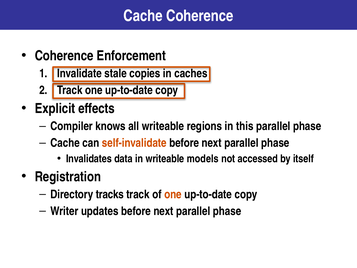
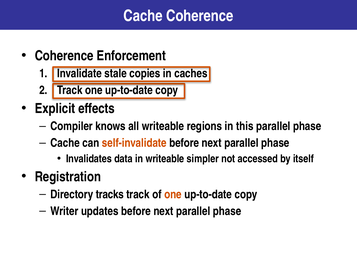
models: models -> simpler (203, 159)
